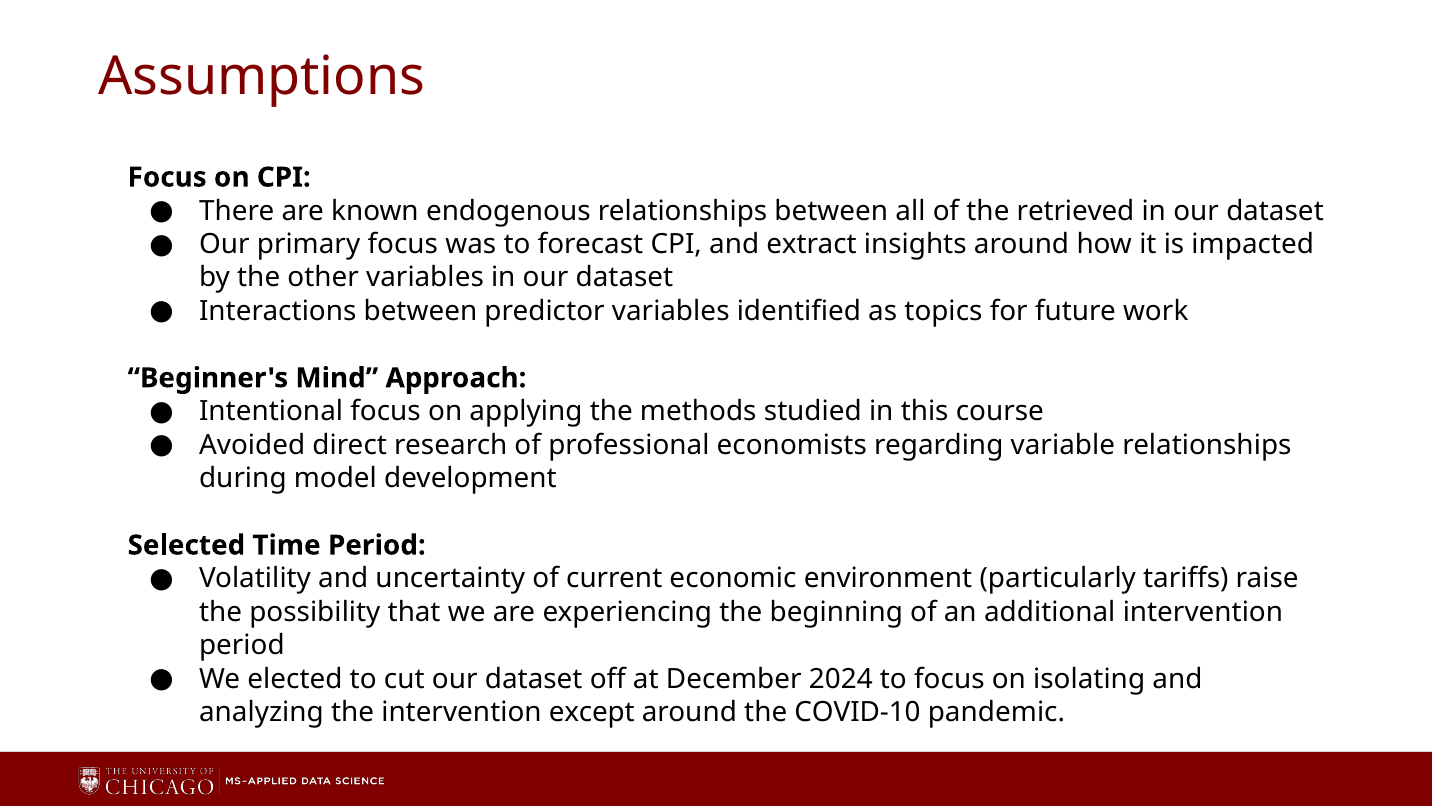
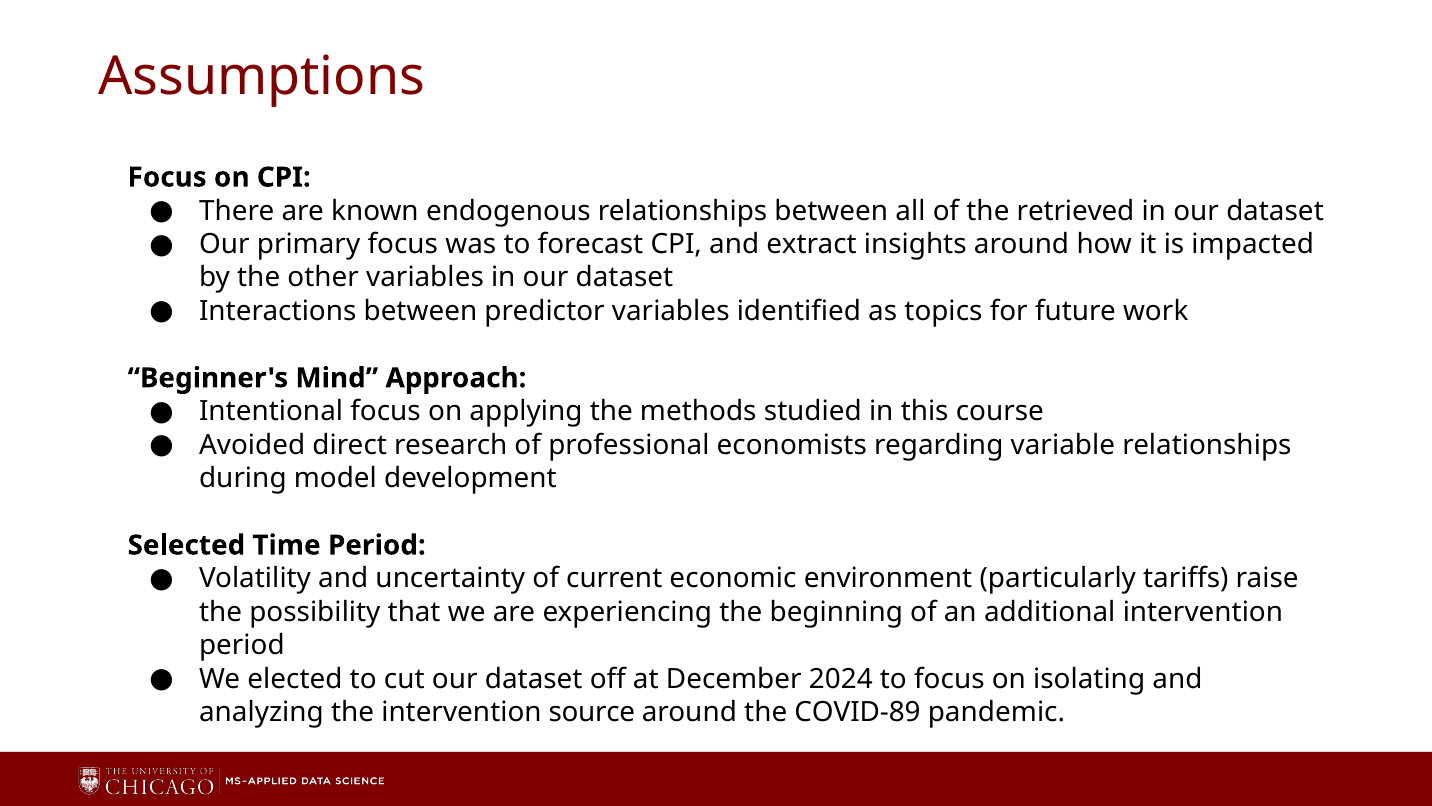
except: except -> source (592, 712)
COVID-10: COVID-10 -> COVID-89 (858, 712)
